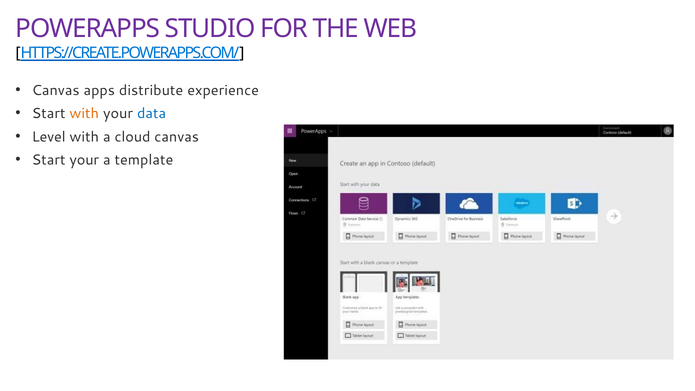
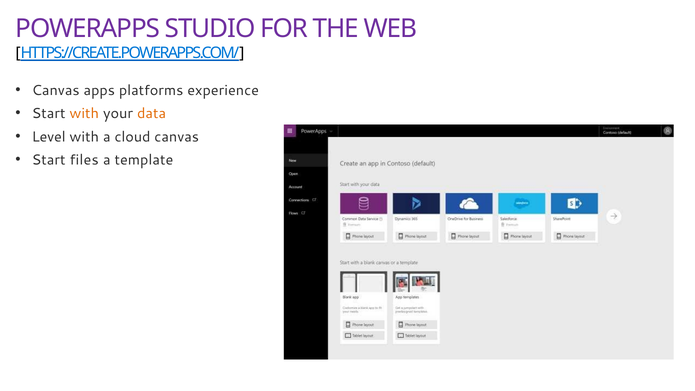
distribute: distribute -> platforms (151, 90)
data colour: blue -> orange (152, 114)
Start your: your -> files (84, 160)
